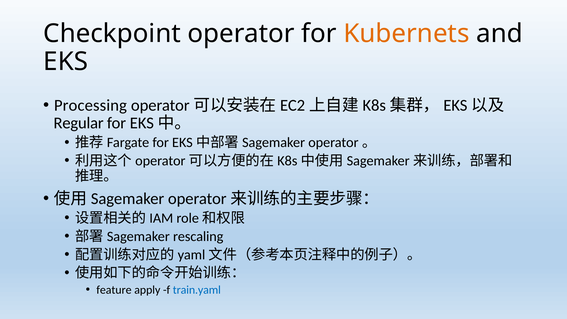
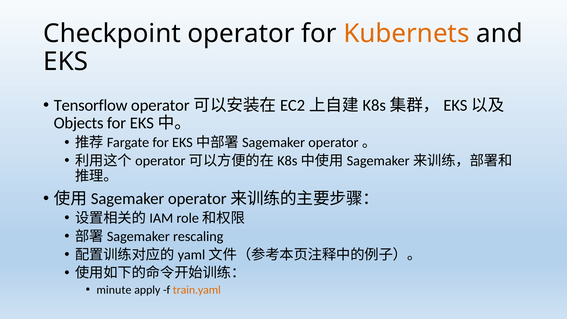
Processing: Processing -> Tensorflow (91, 105)
Regular: Regular -> Objects (79, 123)
feature: feature -> minute (114, 290)
train.yaml colour: blue -> orange (197, 290)
